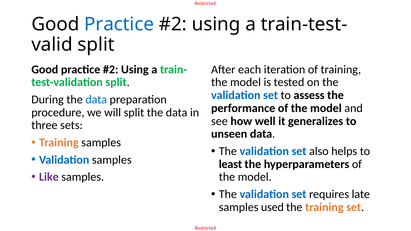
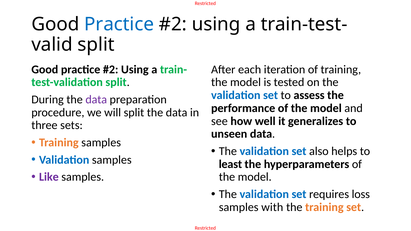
data colour: blue -> purple (96, 100)
late: late -> loss (361, 194)
used: used -> with (272, 207)
